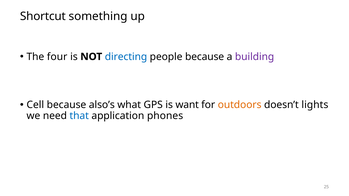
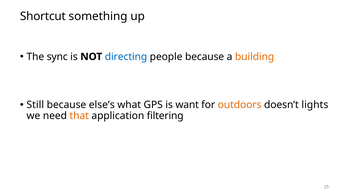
four: four -> sync (57, 57)
building colour: purple -> orange (255, 57)
Cell: Cell -> Still (35, 105)
also’s: also’s -> else’s (102, 105)
that colour: blue -> orange (79, 116)
phones: phones -> filtering (165, 116)
